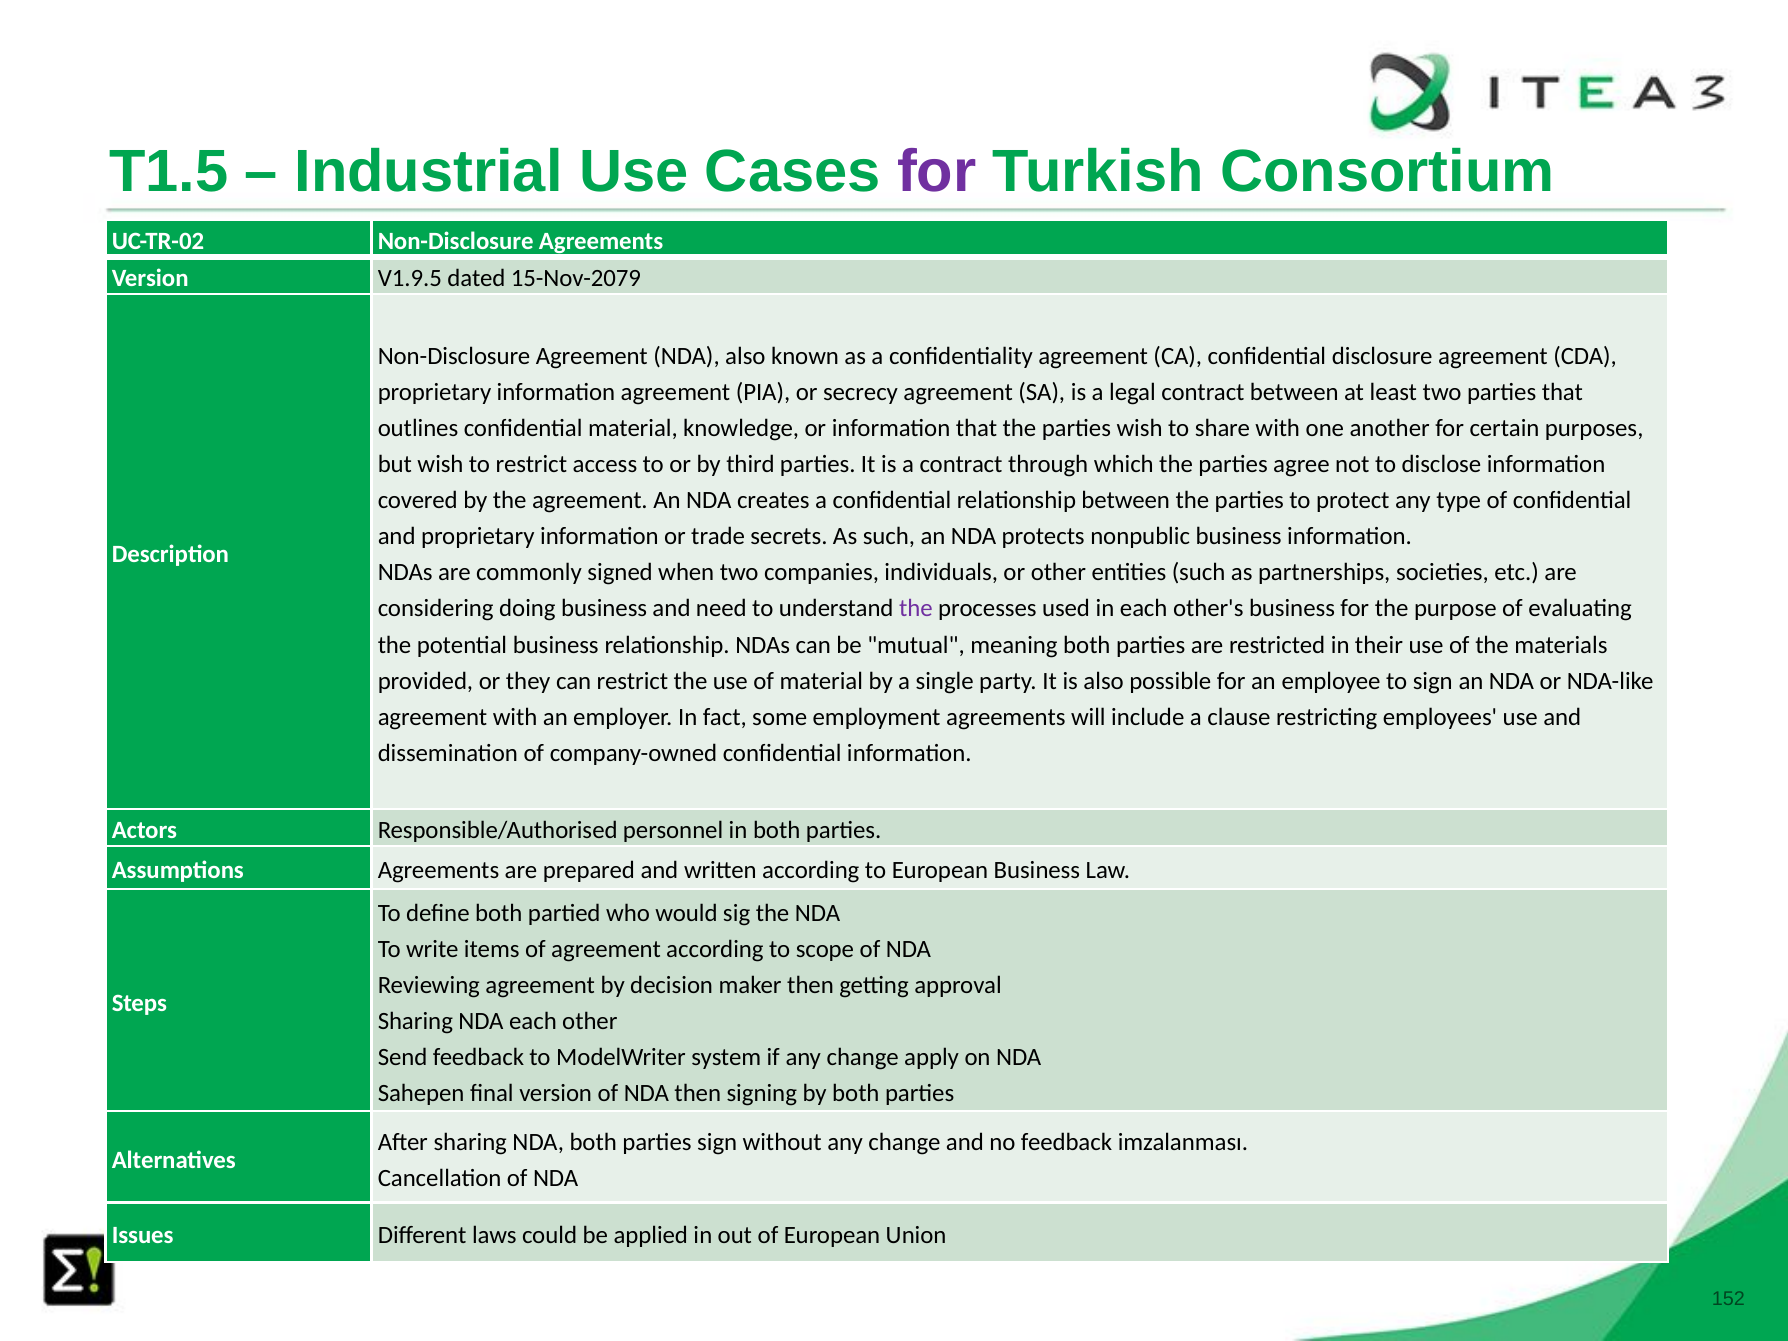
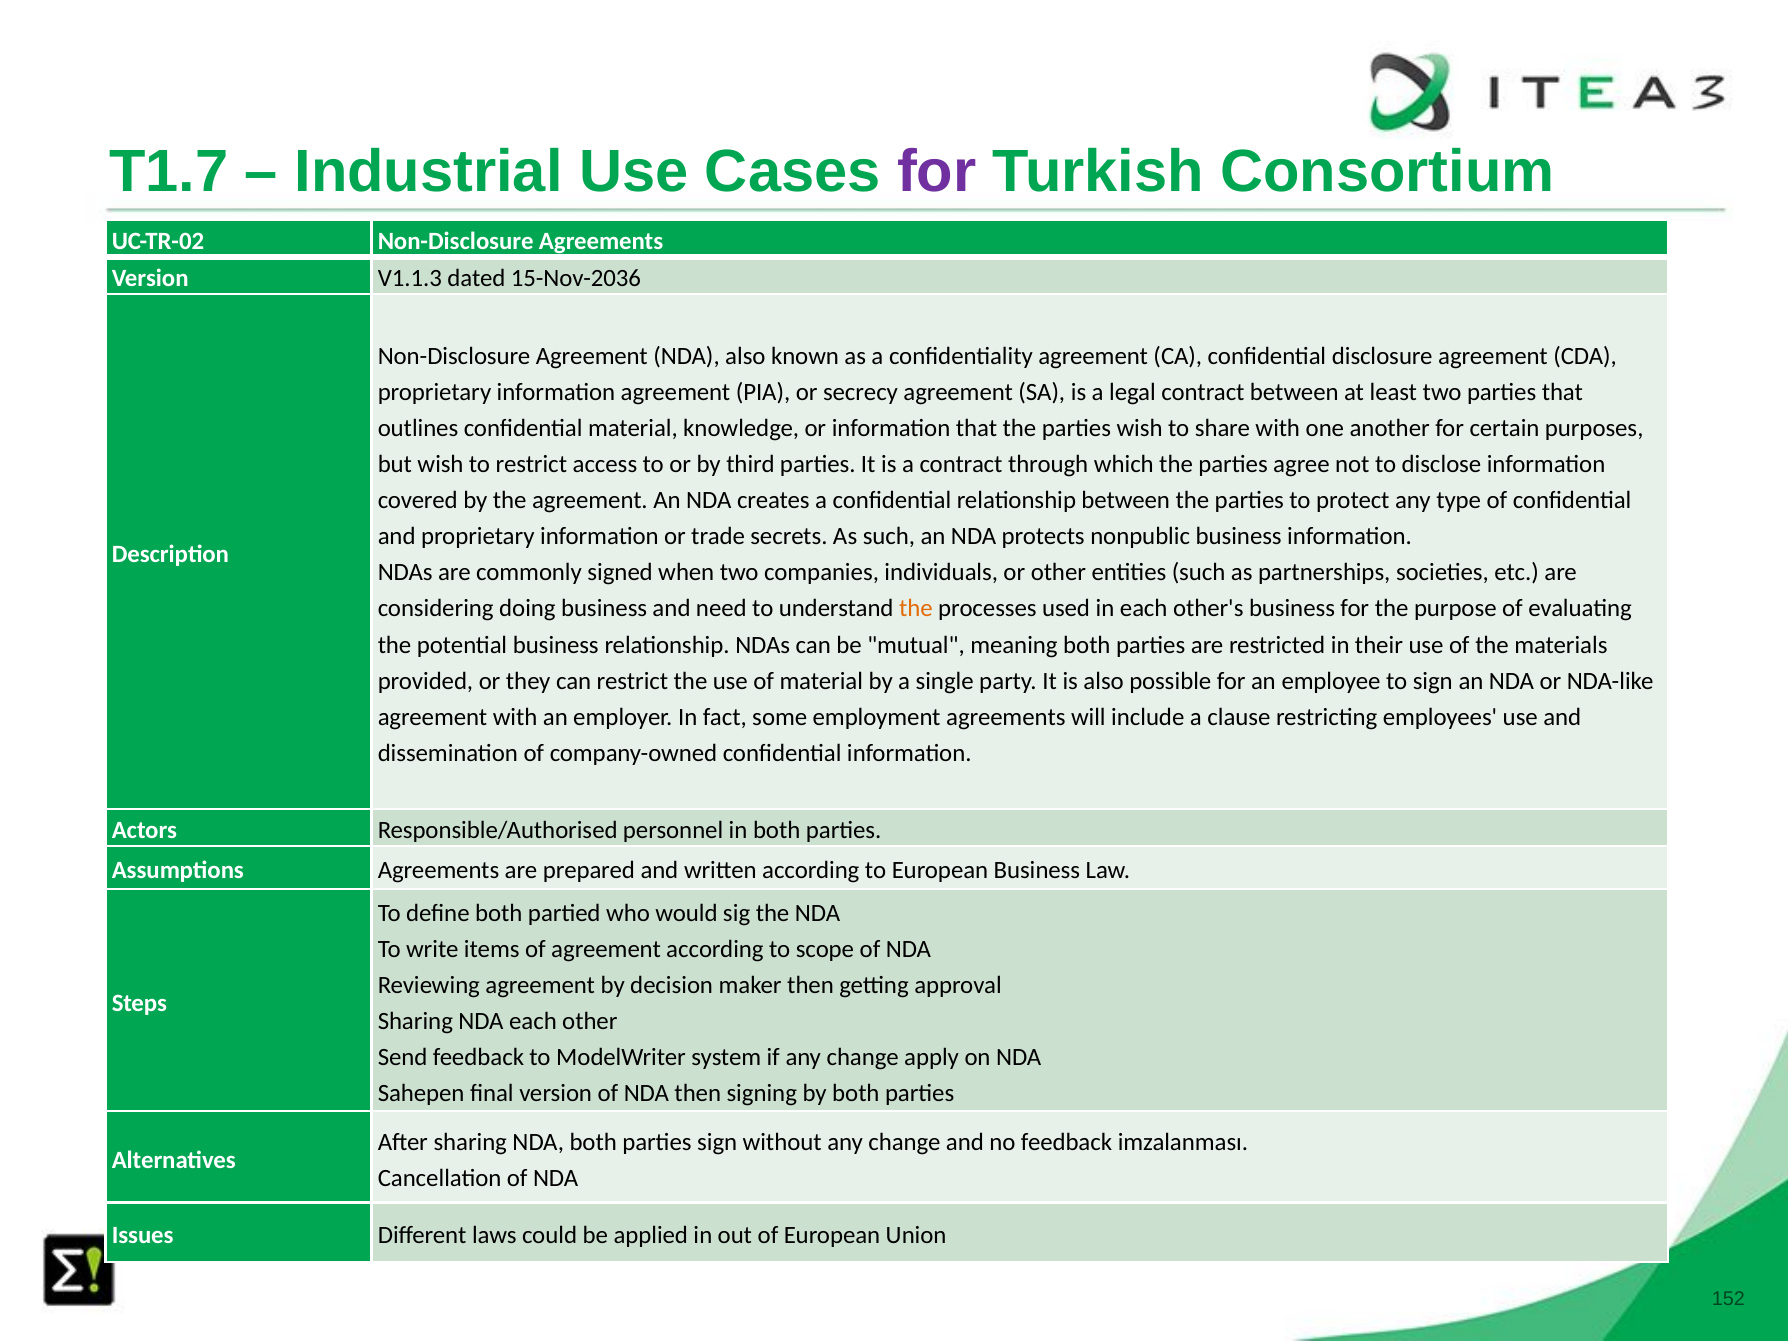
T1.5: T1.5 -> T1.7 (169, 172)
V1.9.5: V1.9.5 -> V1.1.3 (410, 278)
15-Nov-2079: 15-Nov-2079 -> 15-Nov-2036 (576, 278)
the colour: purple -> orange (916, 609)
